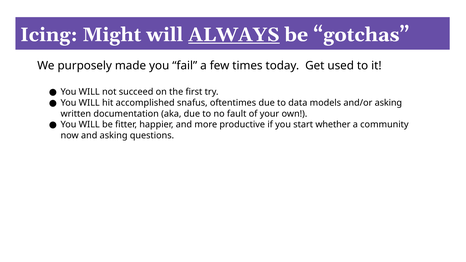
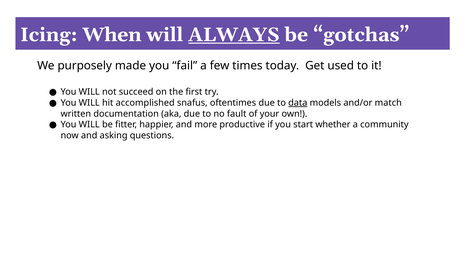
Might: Might -> When (112, 35)
data underline: none -> present (298, 103)
and/or asking: asking -> match (388, 103)
